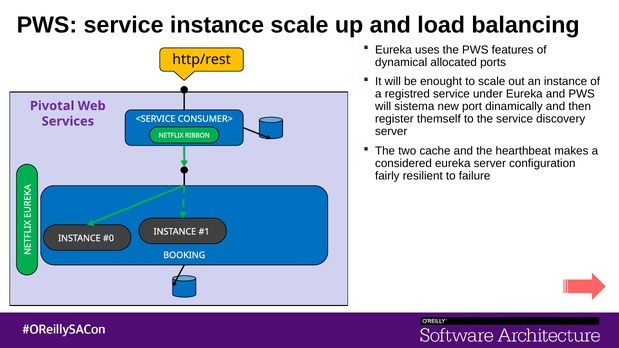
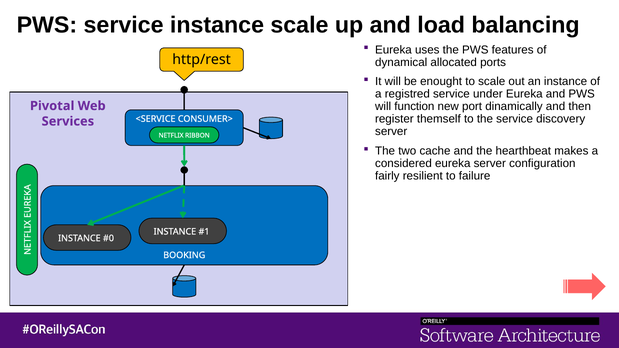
sistema: sistema -> function (414, 107)
